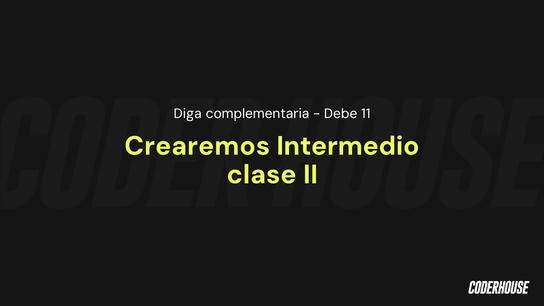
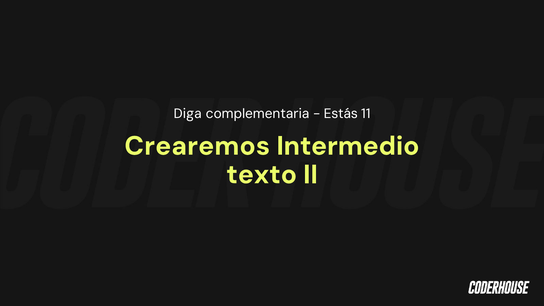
Debe: Debe -> Estás (341, 114)
clase: clase -> texto (262, 174)
